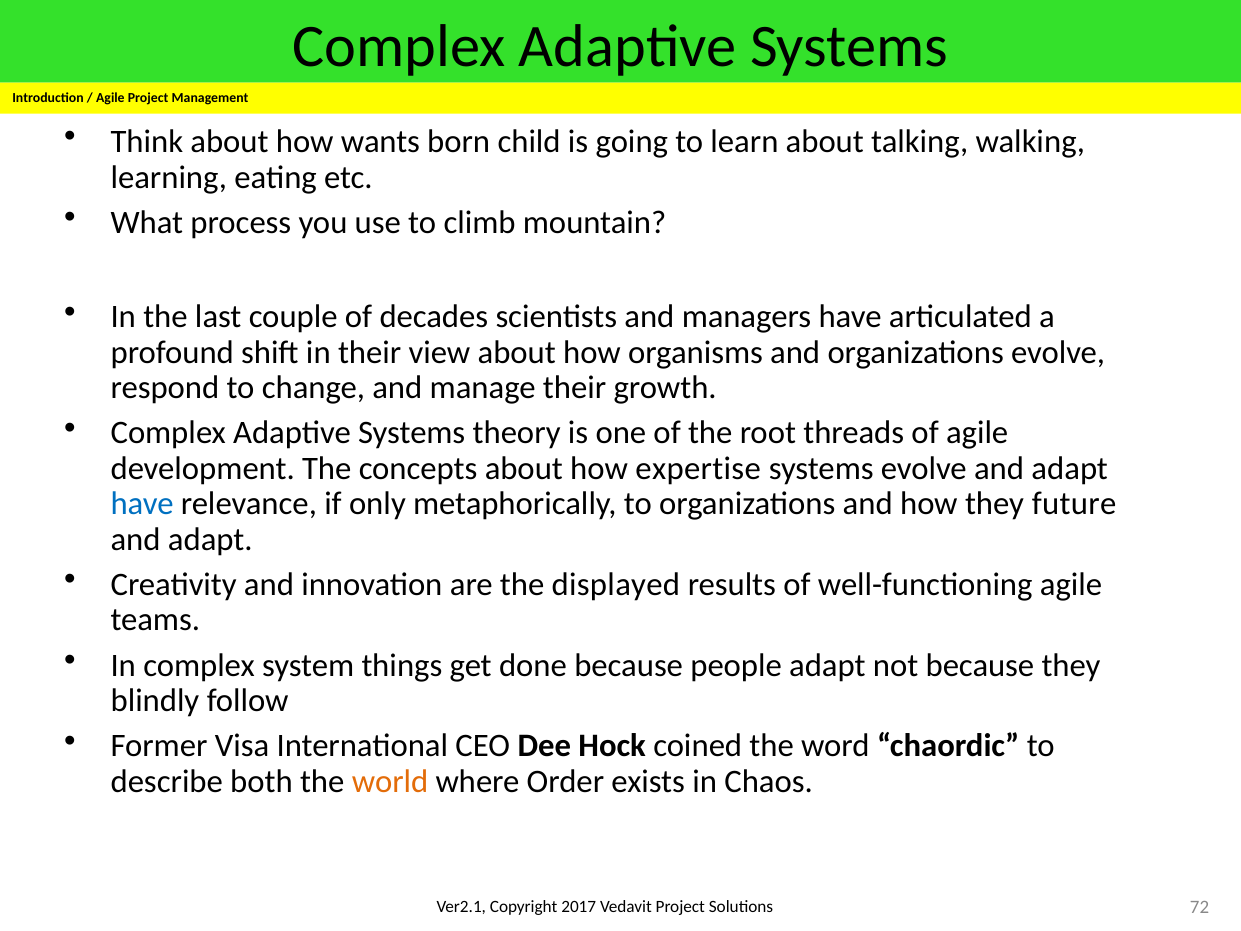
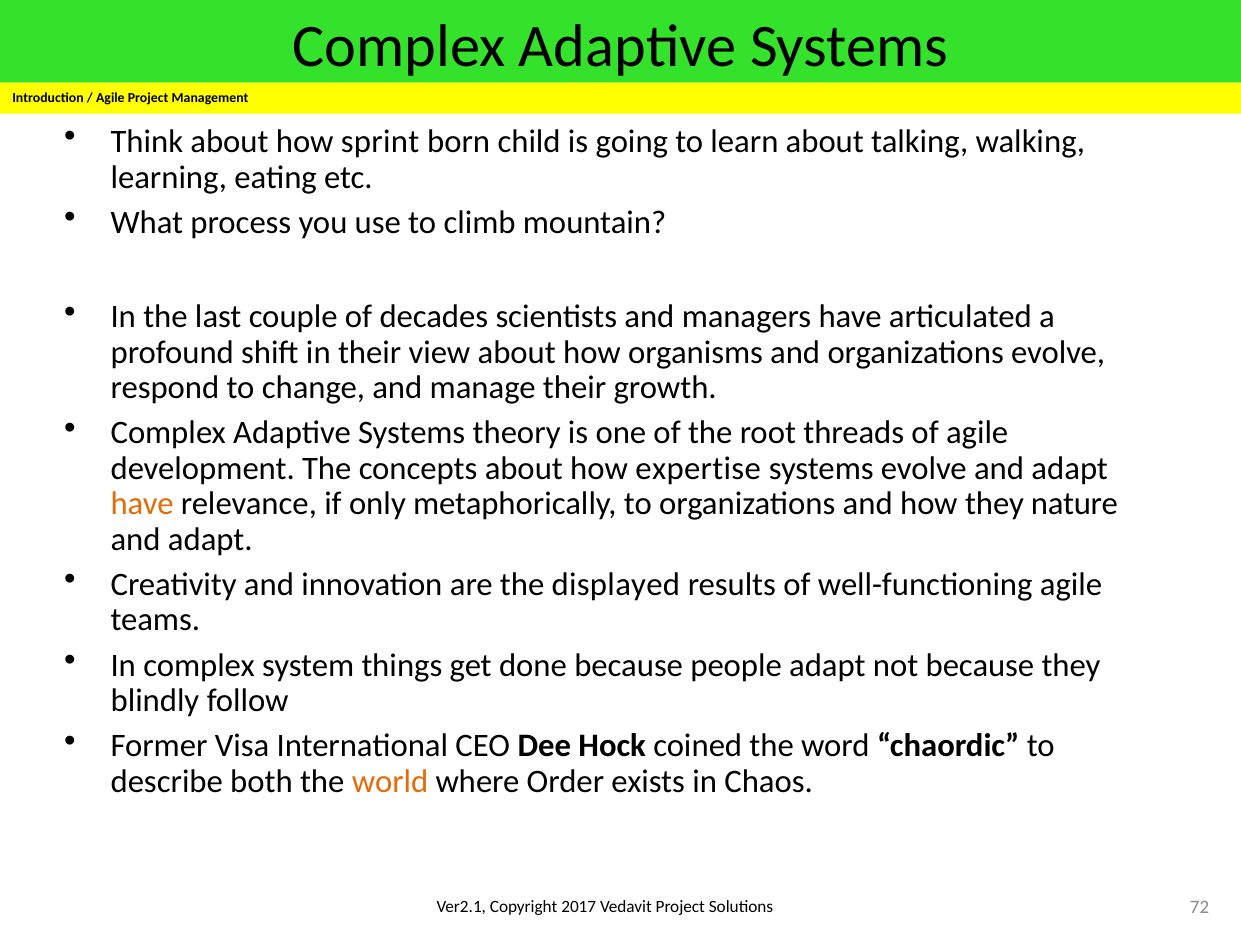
wants: wants -> sprint (380, 142)
have colour: blue -> orange (142, 504)
future: future -> nature (1074, 504)
